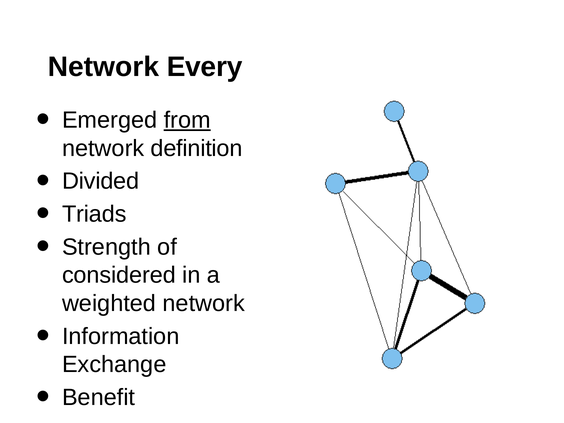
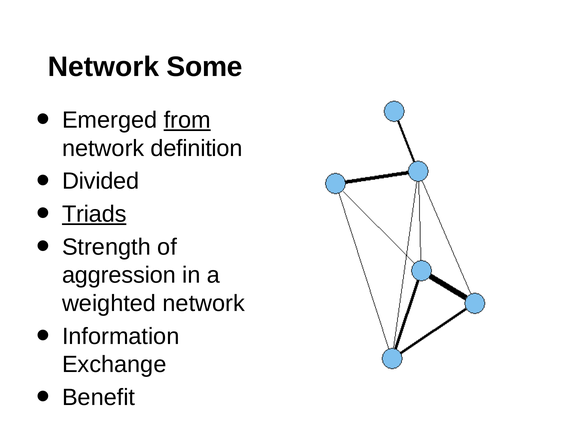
Every: Every -> Some (205, 67)
Triads underline: none -> present (94, 214)
considered: considered -> aggression (119, 275)
